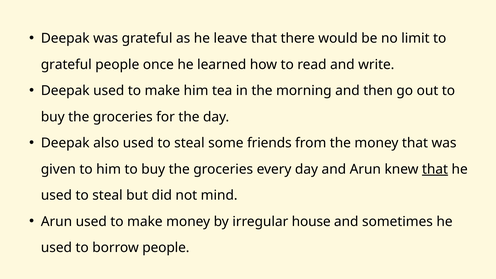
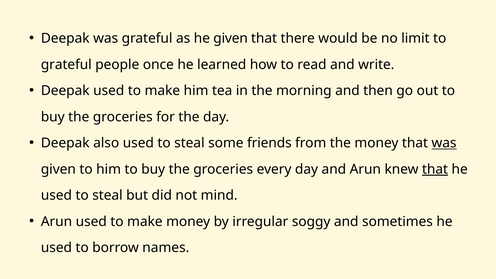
he leave: leave -> given (231, 38)
was underline: none -> present (444, 143)
house: house -> soggy (311, 222)
borrow people: people -> names (166, 248)
